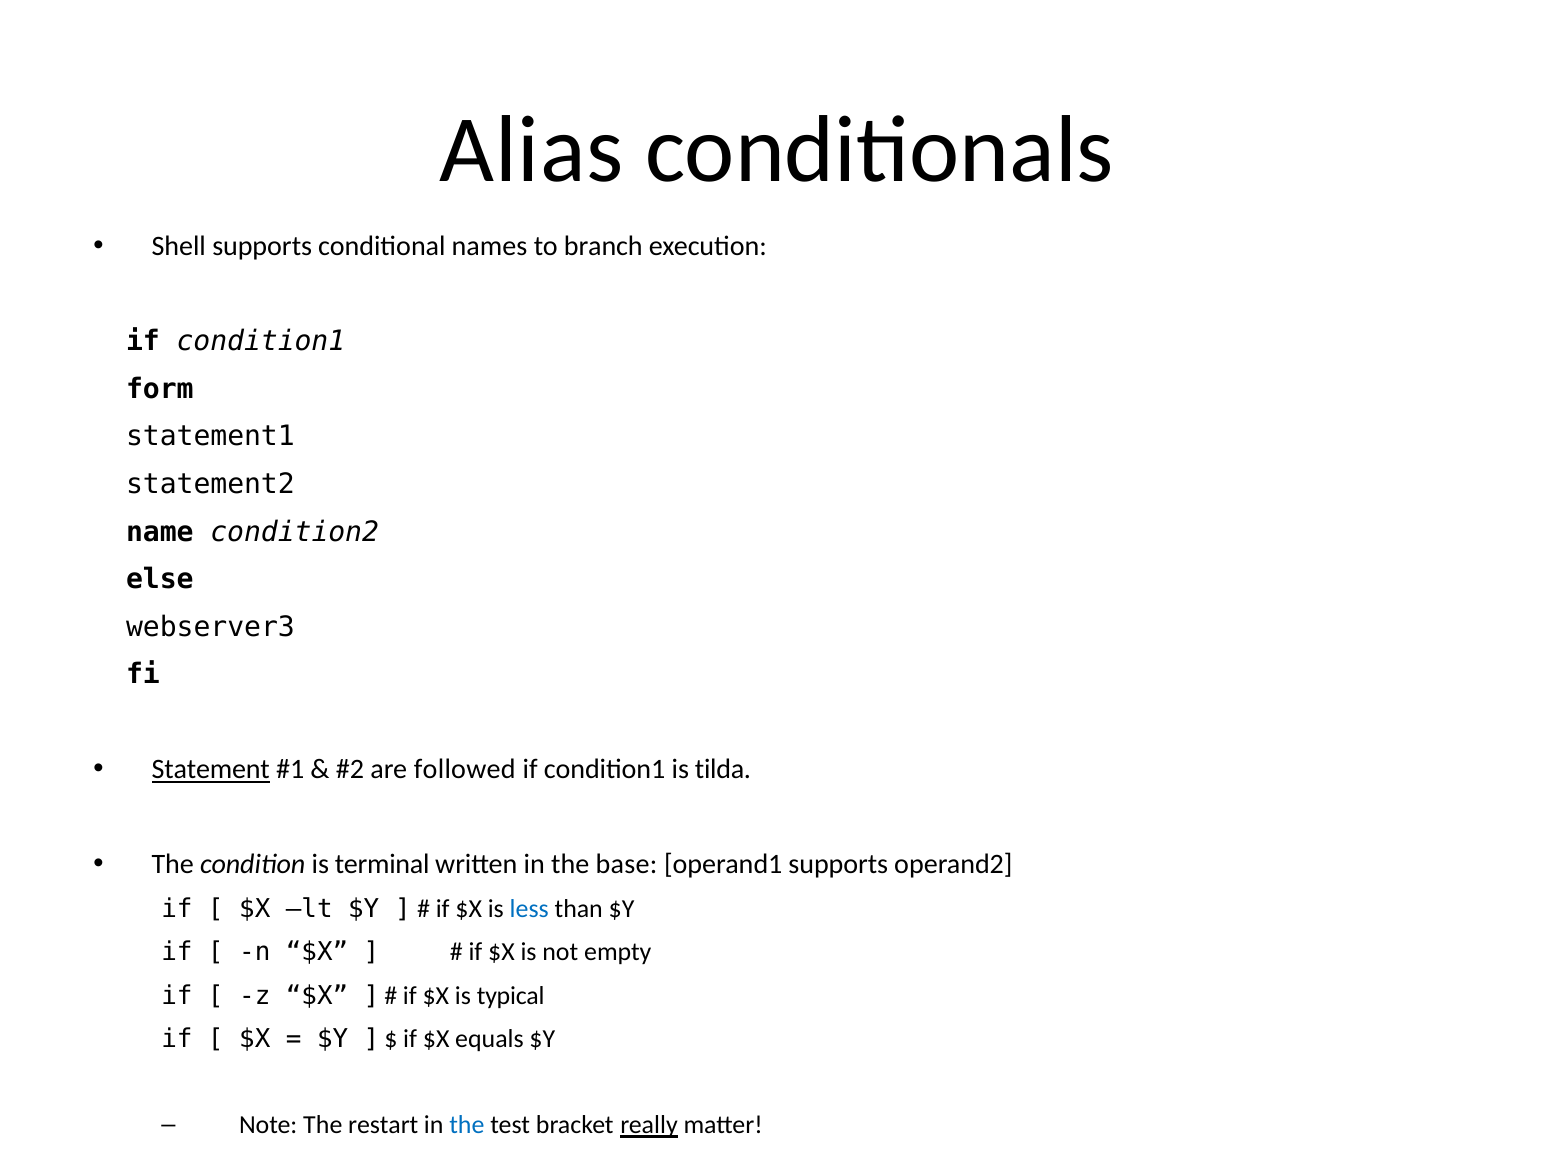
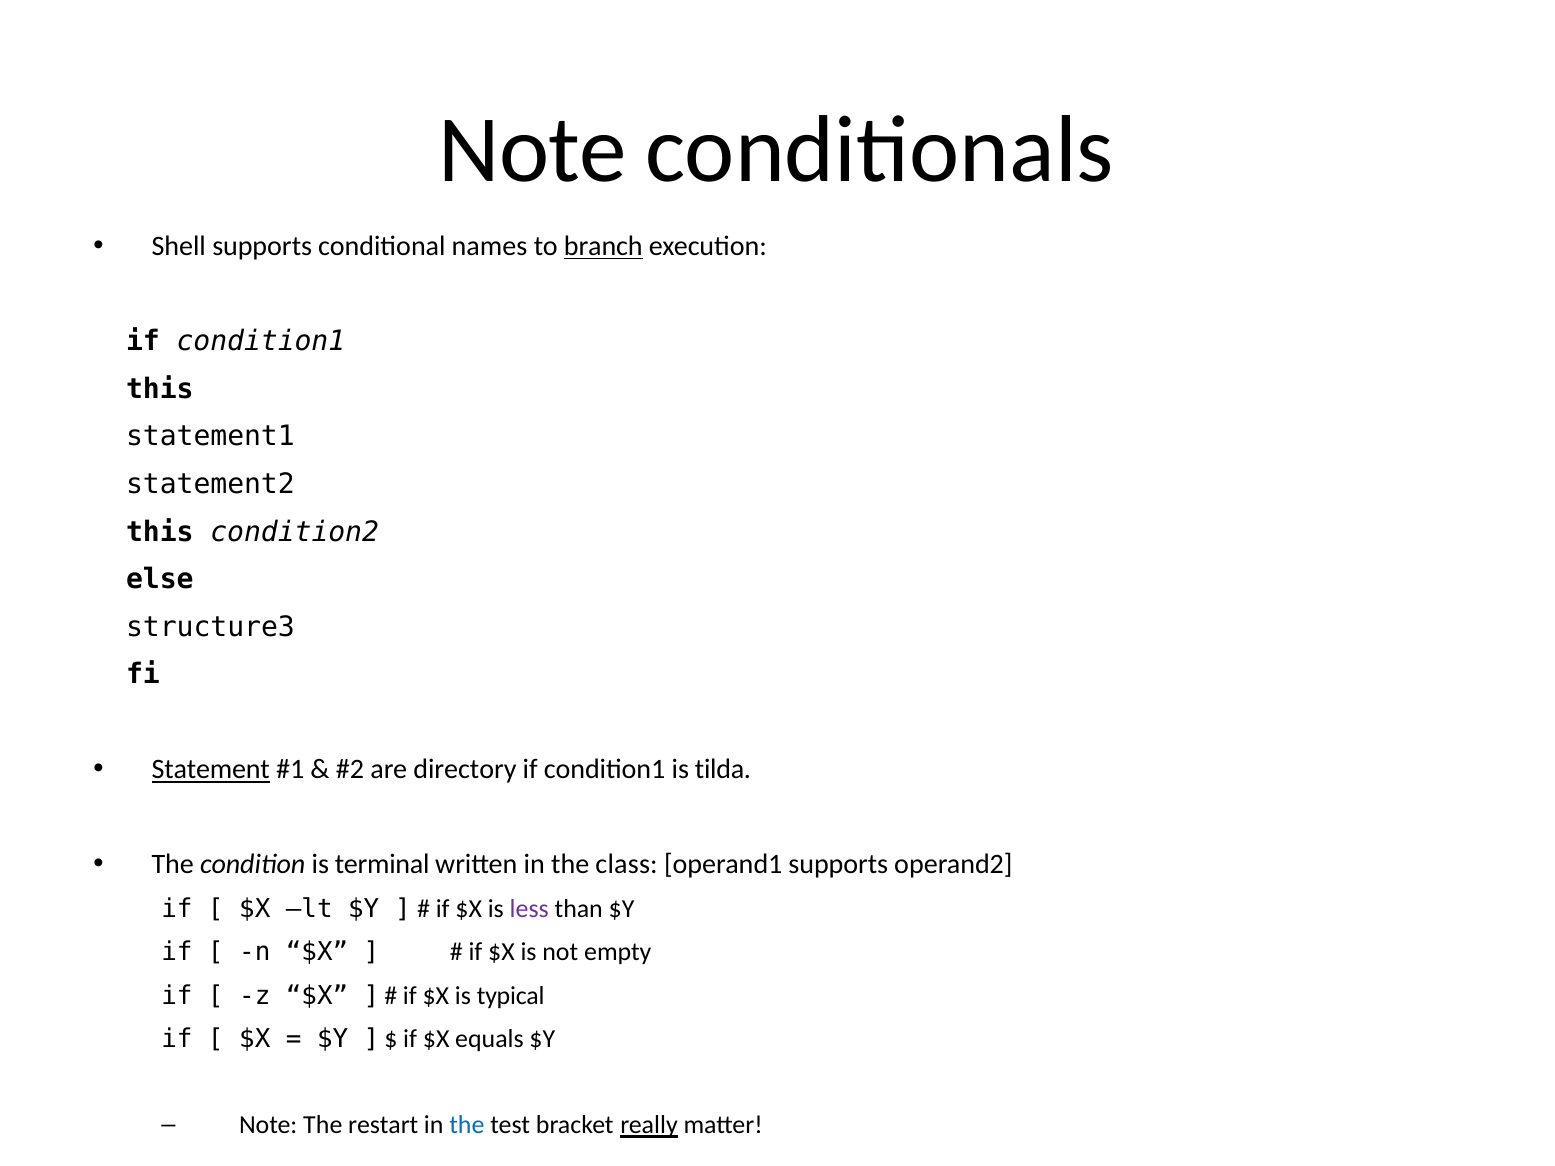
Alias: Alias -> Note (533, 151)
branch underline: none -> present (603, 247)
form: form -> this (160, 389)
name: name -> this (160, 532)
webserver3: webserver3 -> structure3 (210, 627)
followed: followed -> directory (465, 770)
base: base -> class (627, 865)
less colour: blue -> purple (529, 909)
